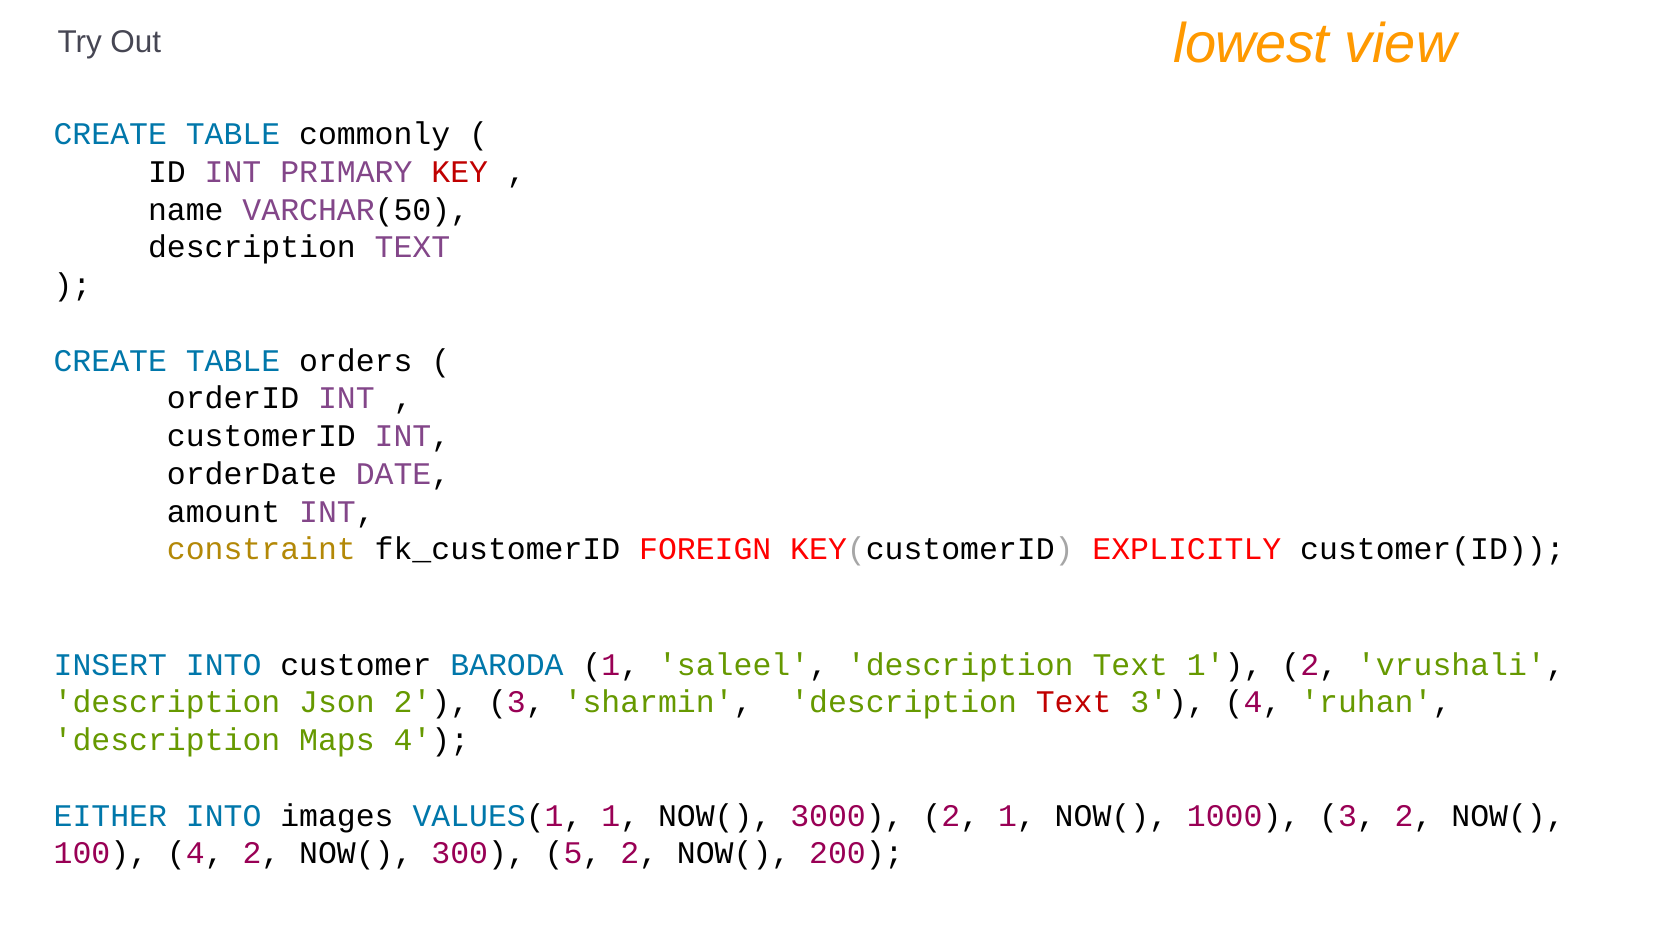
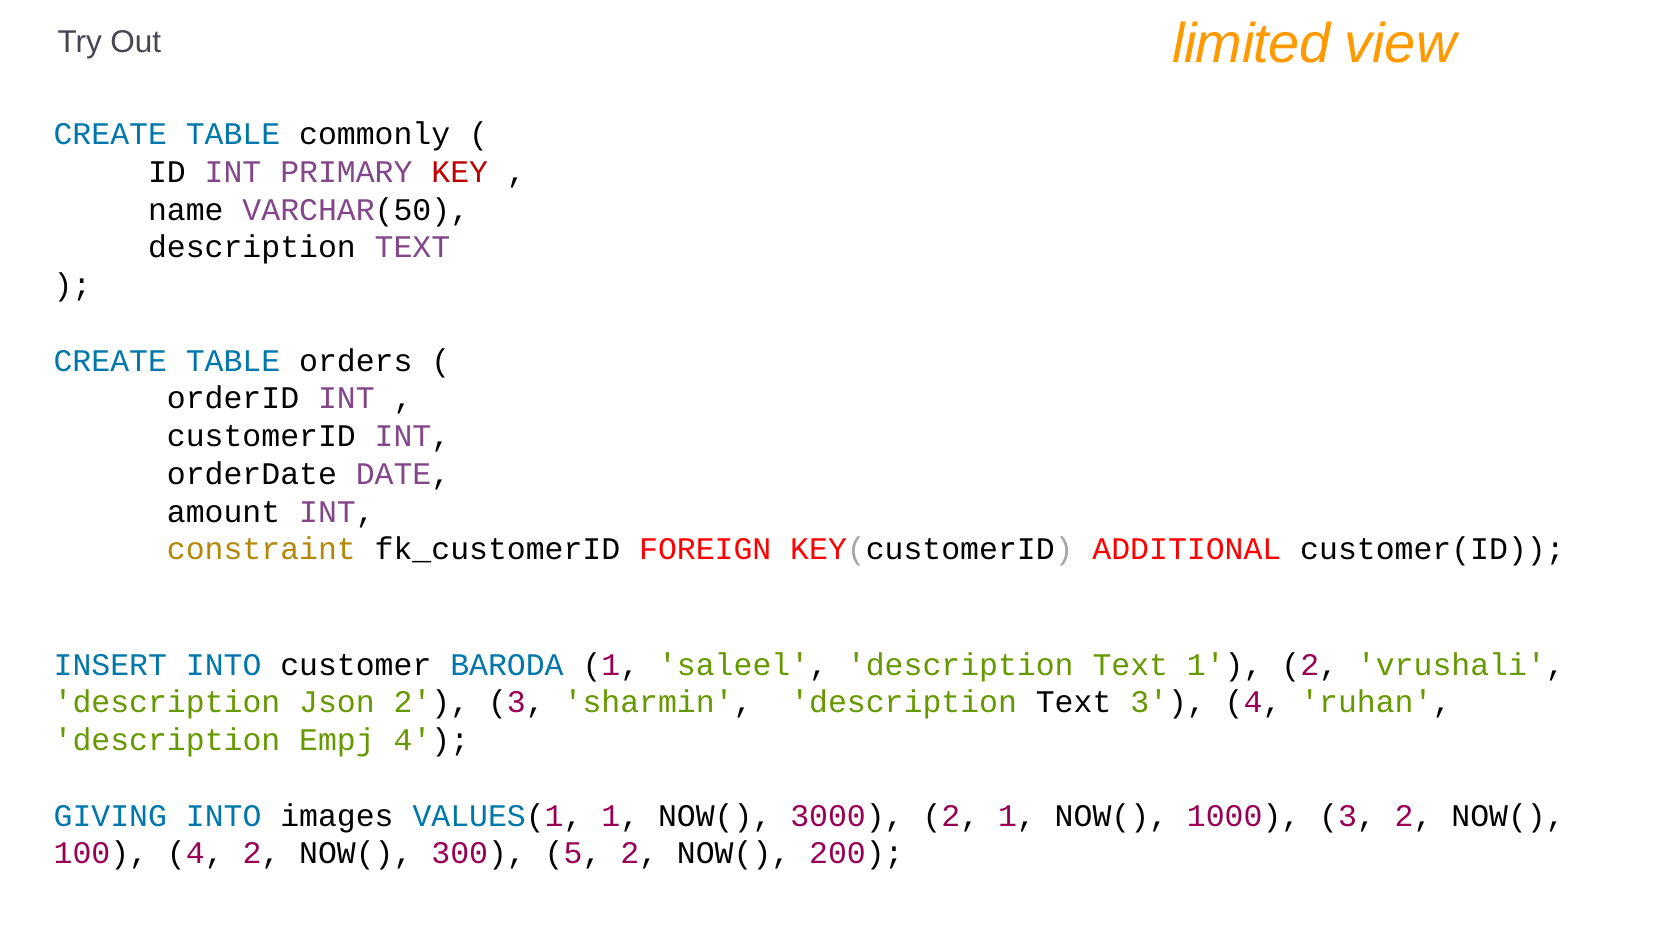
lowest: lowest -> limited (1251, 44)
EXPLICITLY: EXPLICITLY -> ADDITIONAL (1187, 550)
Text colour: red -> black (1074, 703)
Maps: Maps -> Empj (337, 740)
EITHER: EITHER -> GIVING (110, 816)
